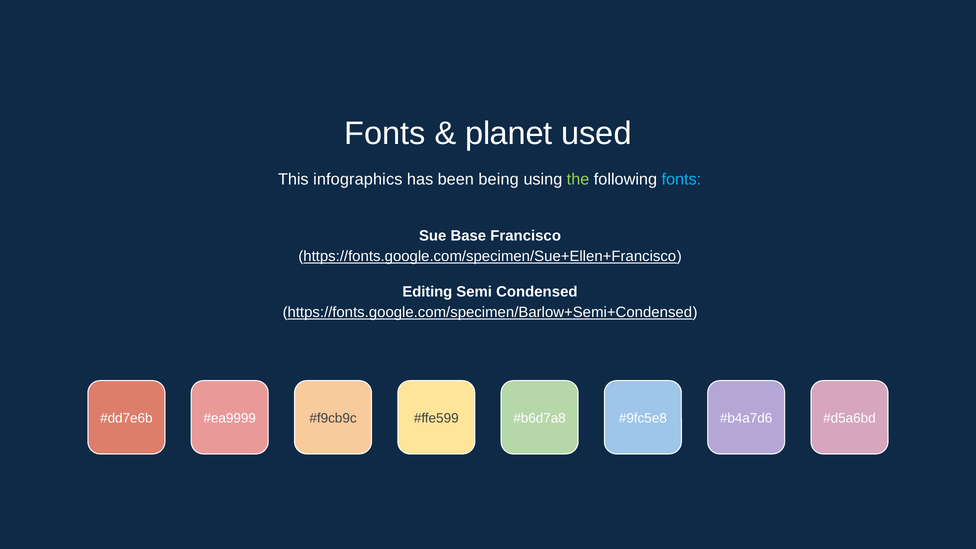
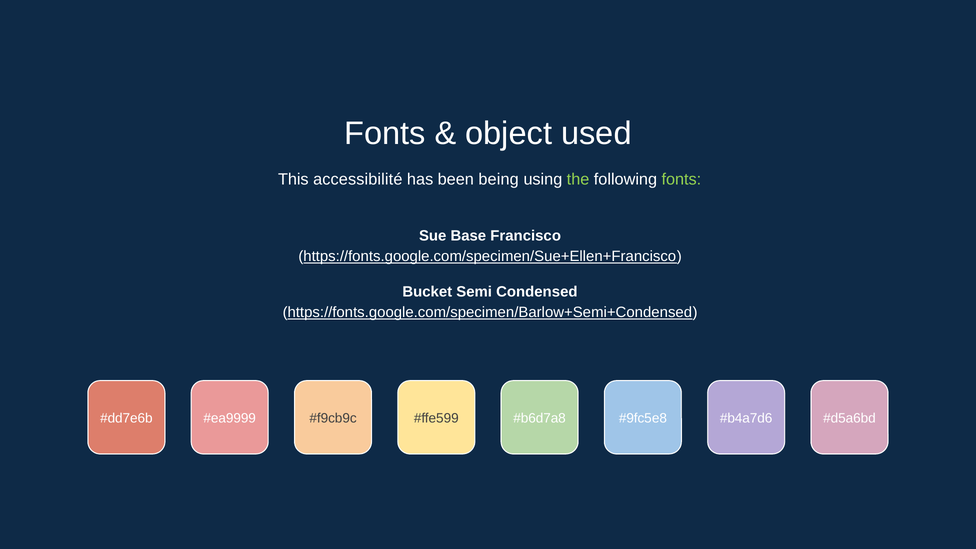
planet: planet -> object (509, 133)
infographics: infographics -> accessibilité (358, 179)
fonts colour: light blue -> light green (681, 179)
Editing: Editing -> Bucket (427, 292)
